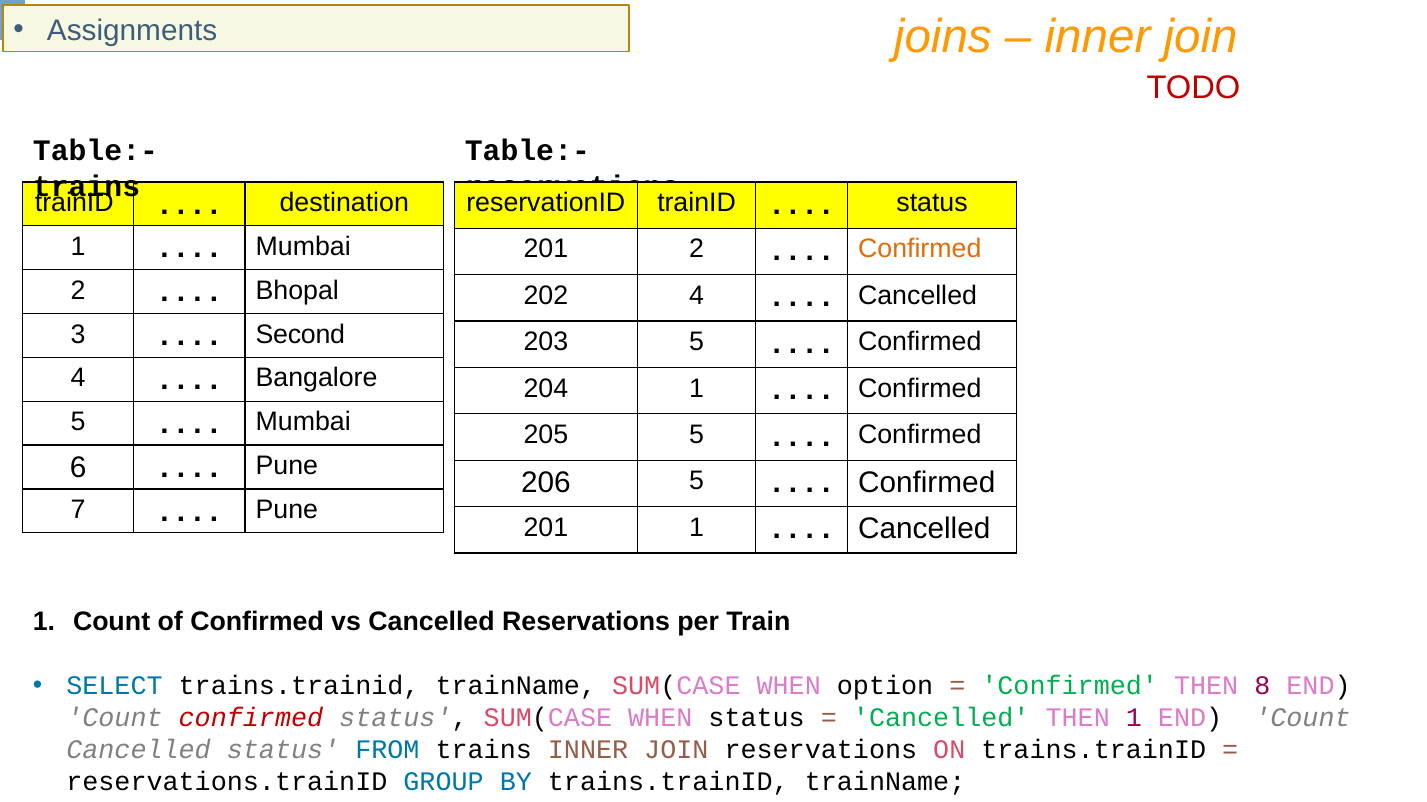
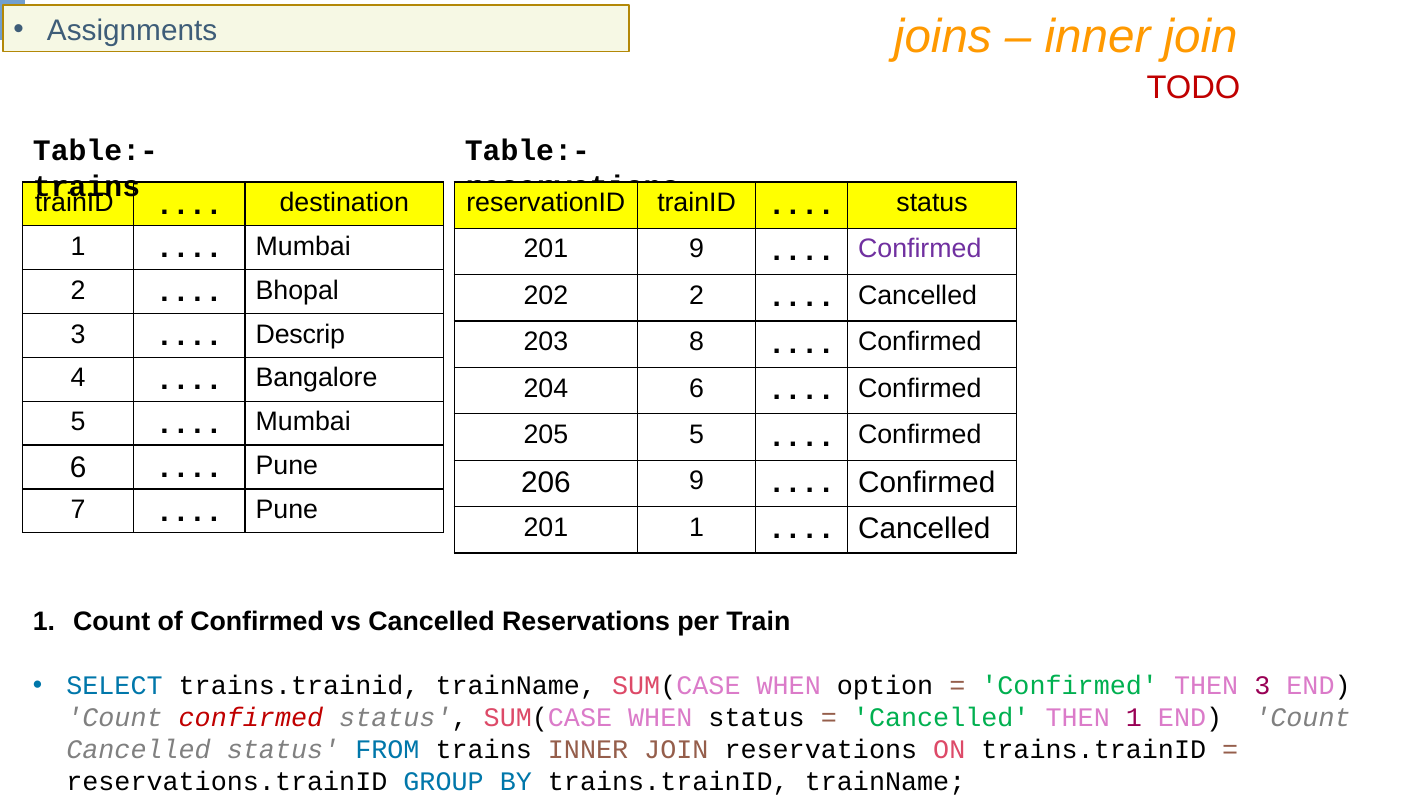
201 2: 2 -> 9 (697, 249)
Confirmed colour: orange -> purple (920, 249)
202 4: 4 -> 2 (697, 296)
Second: Second -> Descrip (300, 335)
203 5: 5 -> 8 (697, 342)
204 1: 1 -> 6 (697, 389)
206 5: 5 -> 9 (697, 481)
THEN 8: 8 -> 3 (1262, 686)
